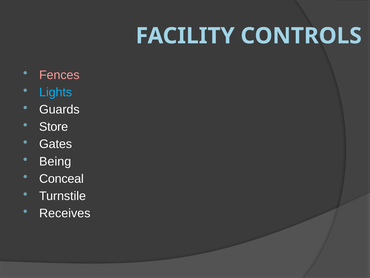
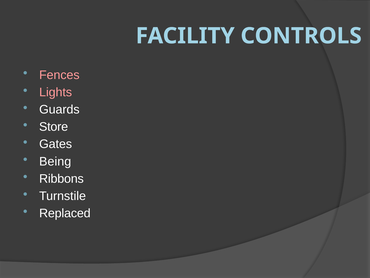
Lights colour: light blue -> pink (56, 92)
Conceal: Conceal -> Ribbons (61, 178)
Receives: Receives -> Replaced (65, 213)
